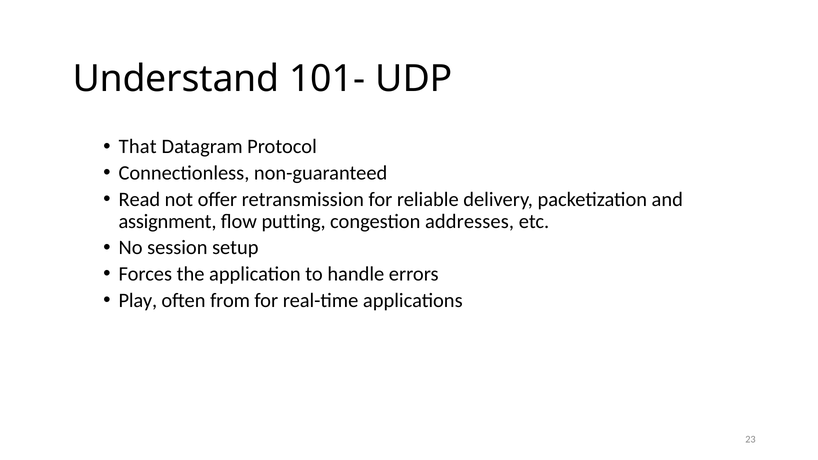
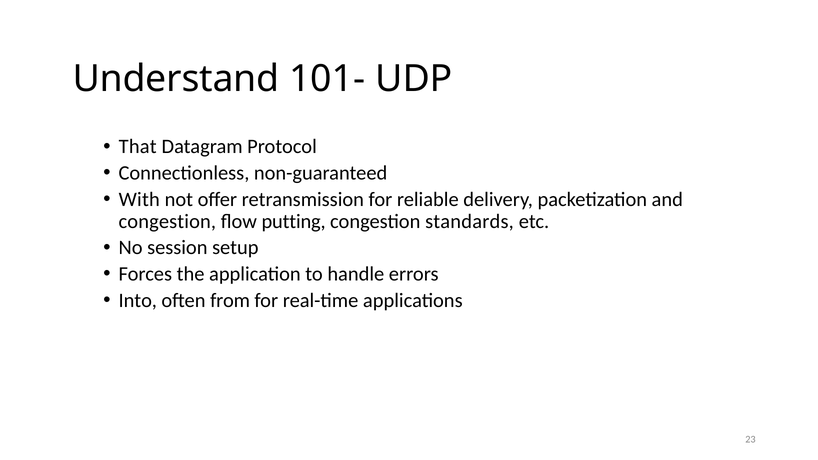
Read: Read -> With (139, 199)
assignment: assignment -> congestion (167, 221)
addresses: addresses -> standards (469, 221)
Play: Play -> Into (138, 300)
